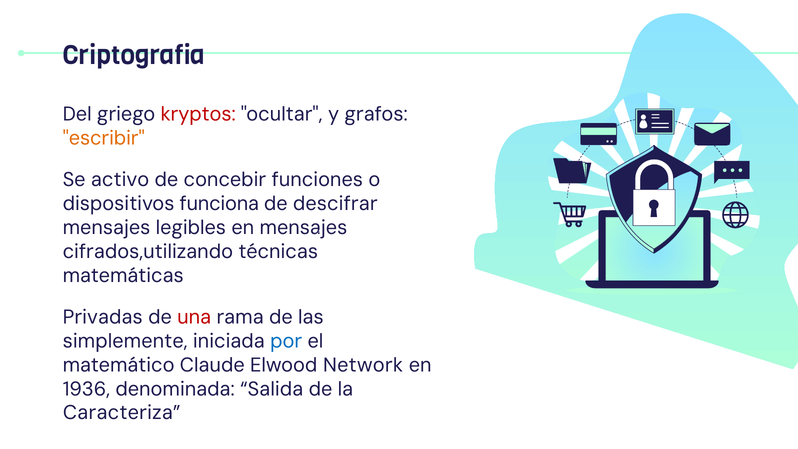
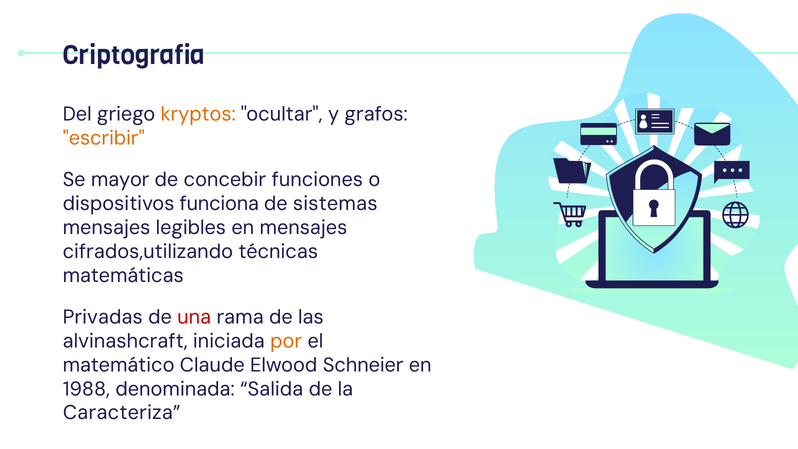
kryptos colour: red -> orange (198, 114)
activo: activo -> mayor (120, 180)
descifrar: descifrar -> sistemas (335, 204)
simplemente: simplemente -> alvinashcraft (125, 341)
por colour: blue -> orange (286, 341)
Network: Network -> Schneier (363, 365)
1936: 1936 -> 1988 (86, 389)
